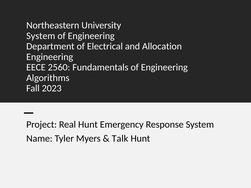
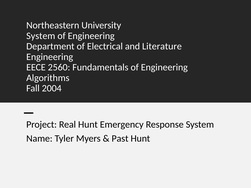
Allocation: Allocation -> Literature (162, 46)
2023: 2023 -> 2004 (52, 88)
Talk: Talk -> Past (120, 139)
